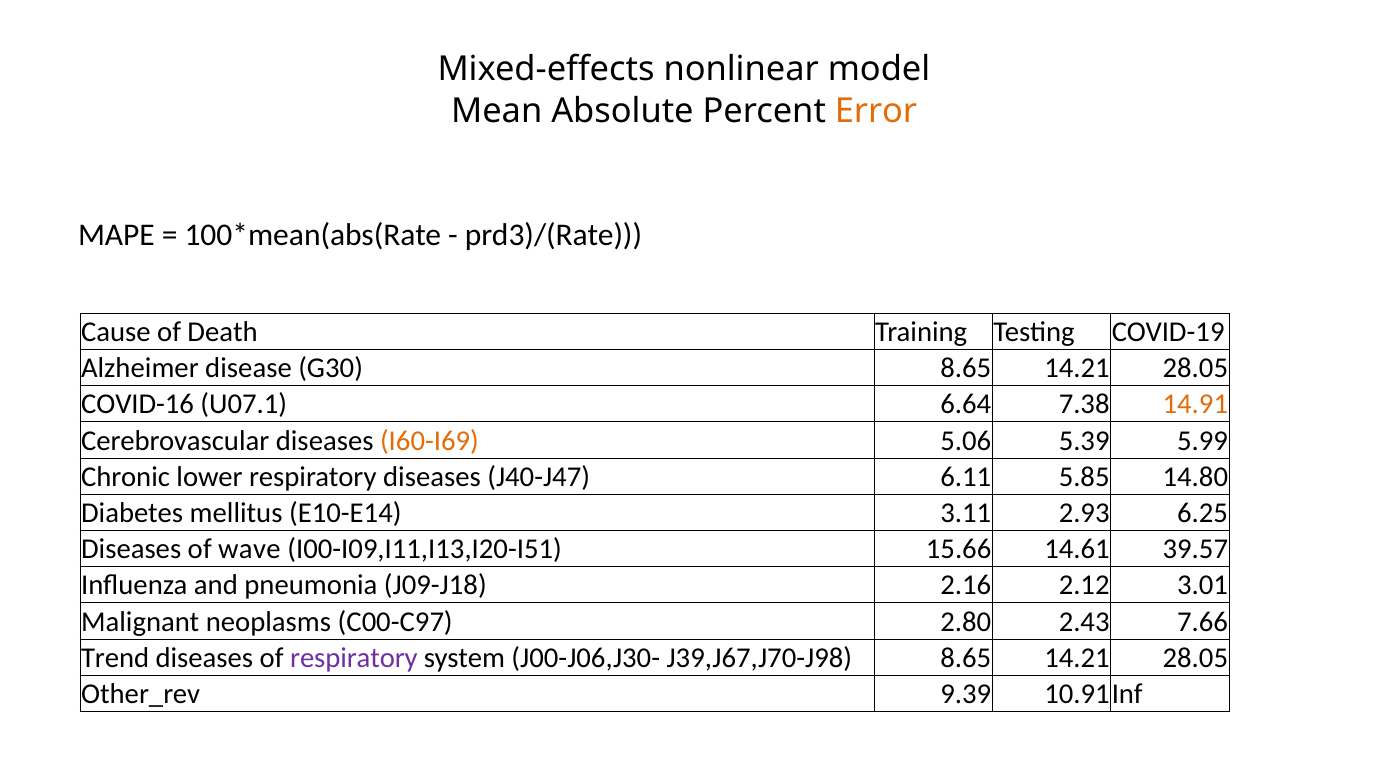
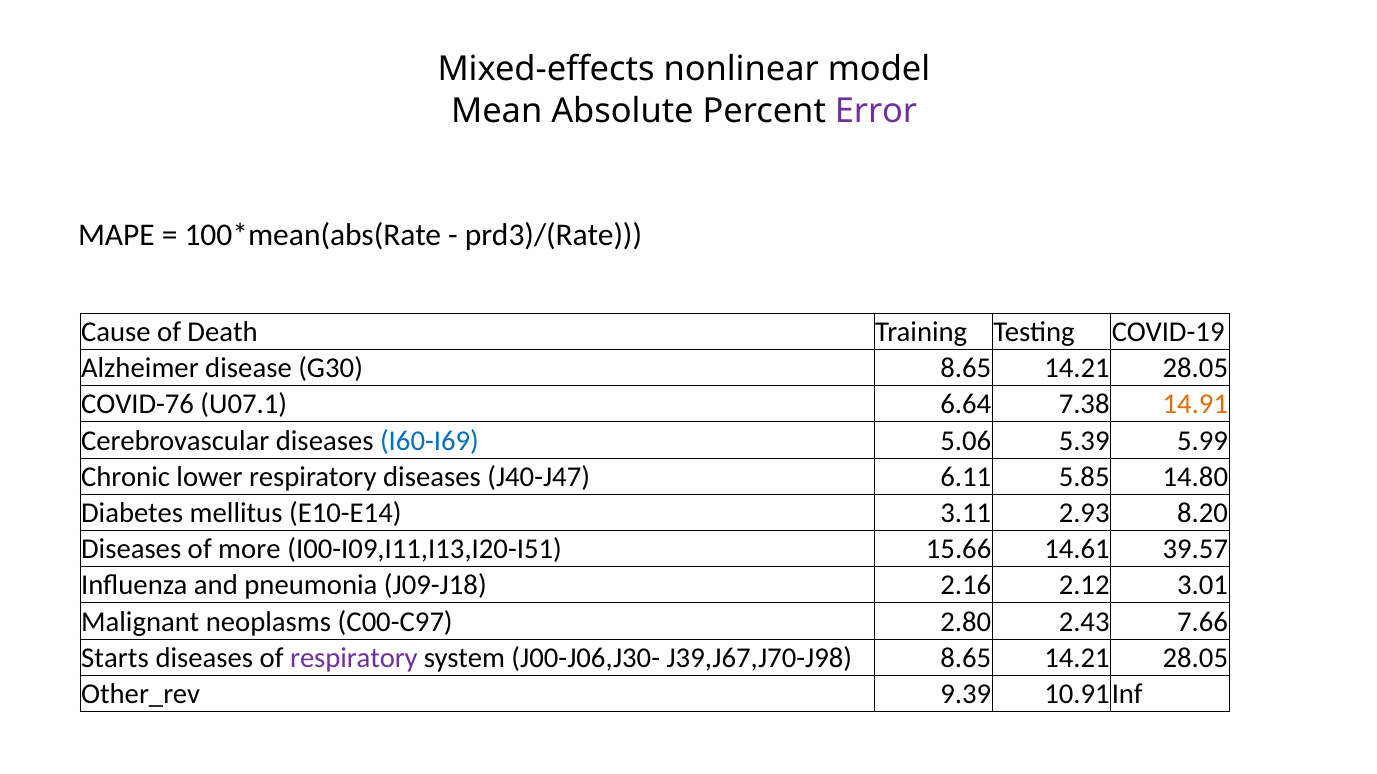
Error colour: orange -> purple (876, 111)
COVID-16: COVID-16 -> COVID-76 (138, 405)
I60-I69 colour: orange -> blue (429, 441)
6.25: 6.25 -> 8.20 (1203, 513)
wave: wave -> more (249, 550)
Trend: Trend -> Starts (115, 658)
